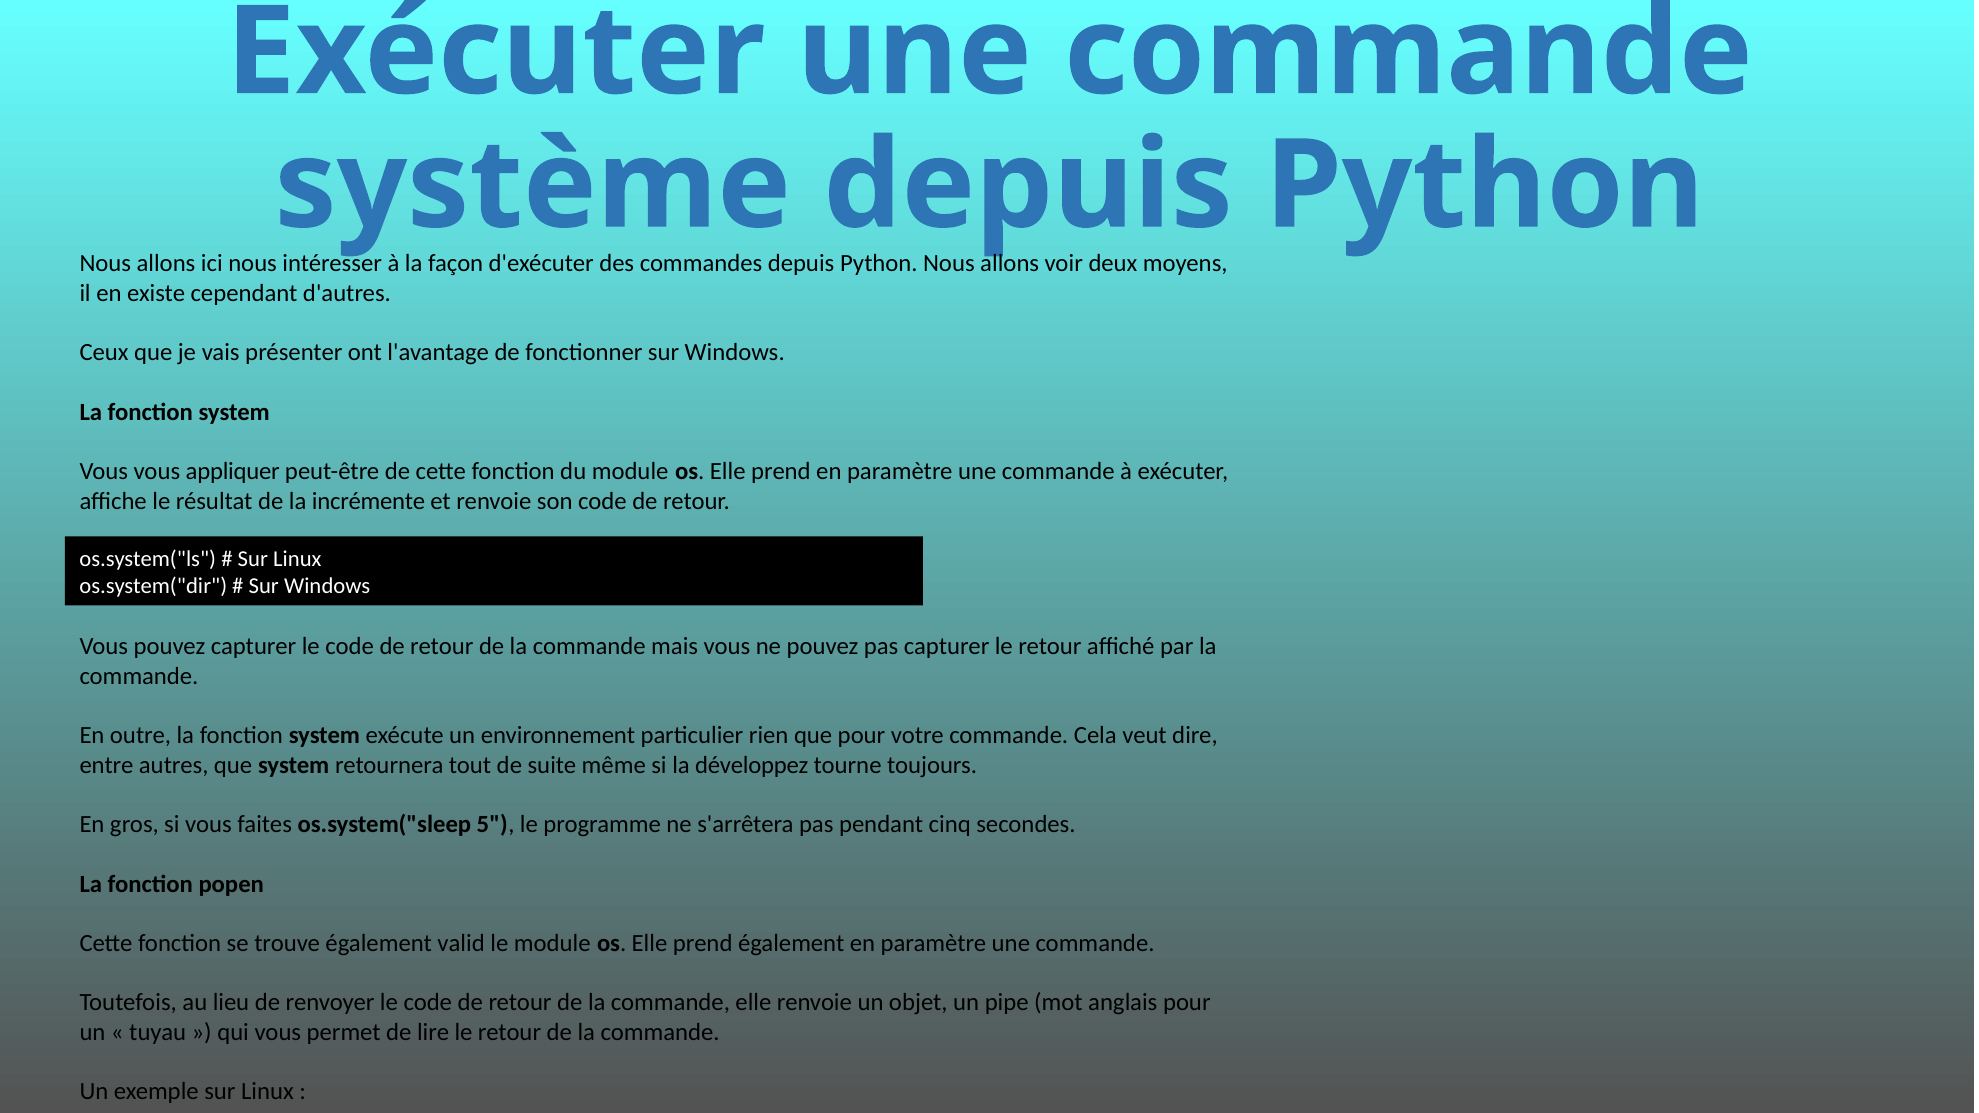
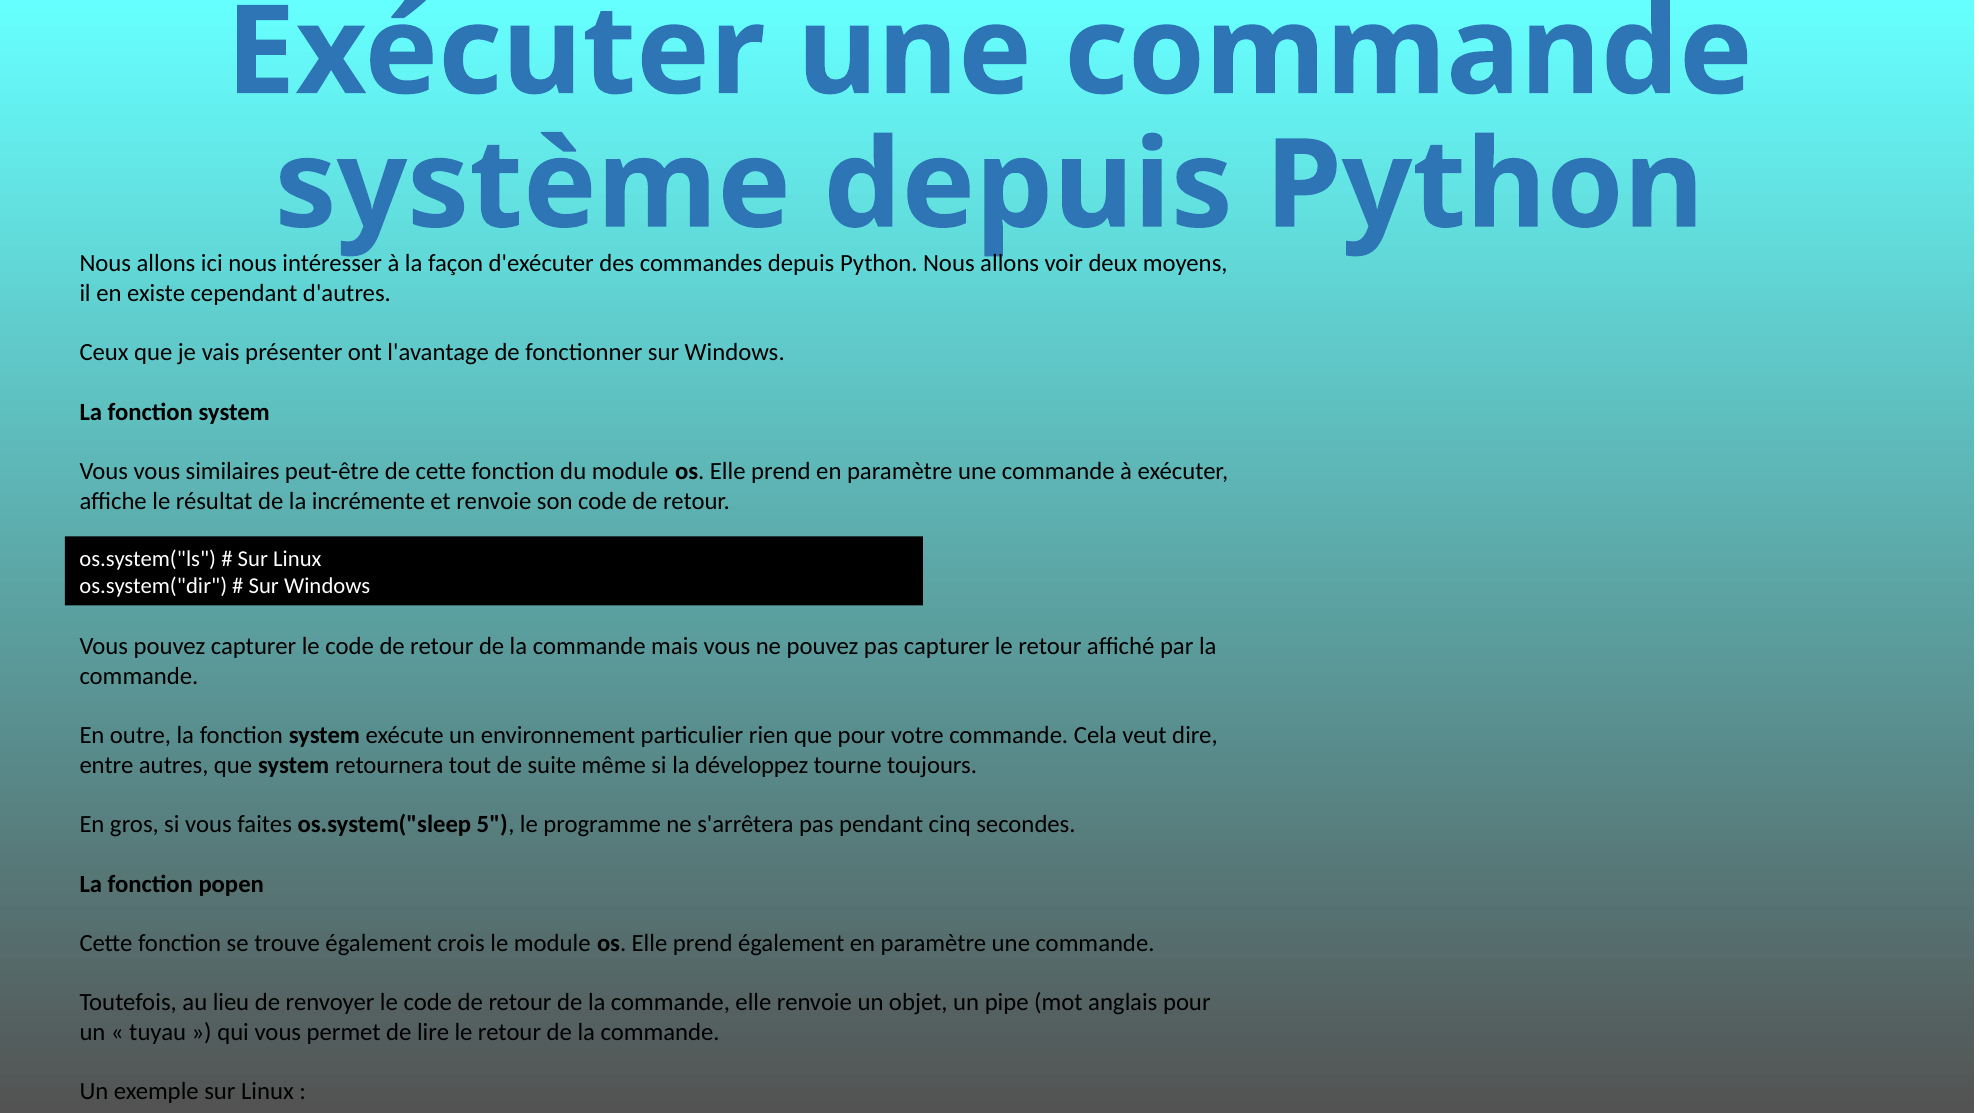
appliquer: appliquer -> similaires (233, 471)
valid: valid -> crois (461, 944)
